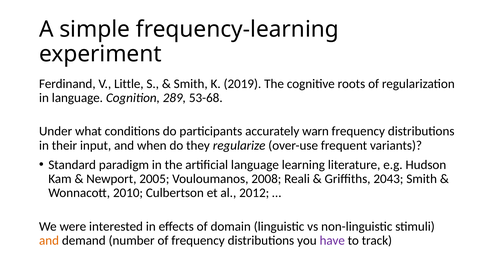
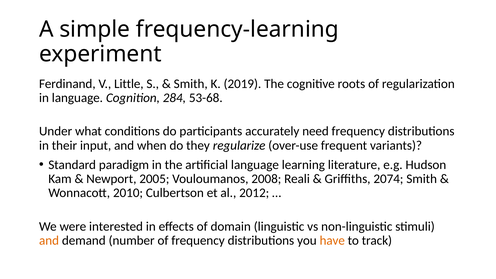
289: 289 -> 284 (174, 98)
warn: warn -> need (316, 131)
2043: 2043 -> 2074 (388, 179)
have colour: purple -> orange (332, 241)
